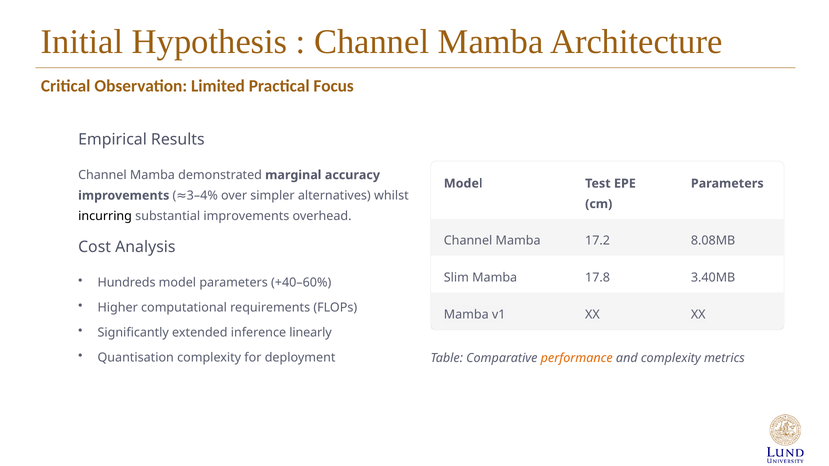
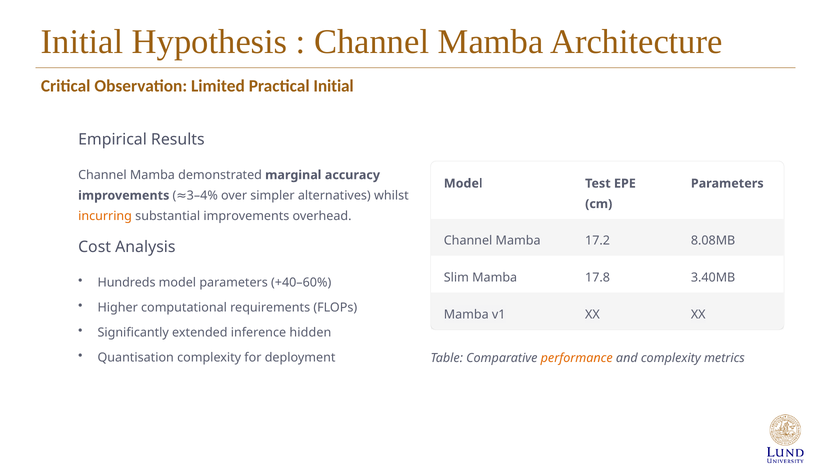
Practical Focus: Focus -> Initial (334, 86)
incurring colour: black -> orange (105, 216)
linearly: linearly -> hidden (310, 332)
